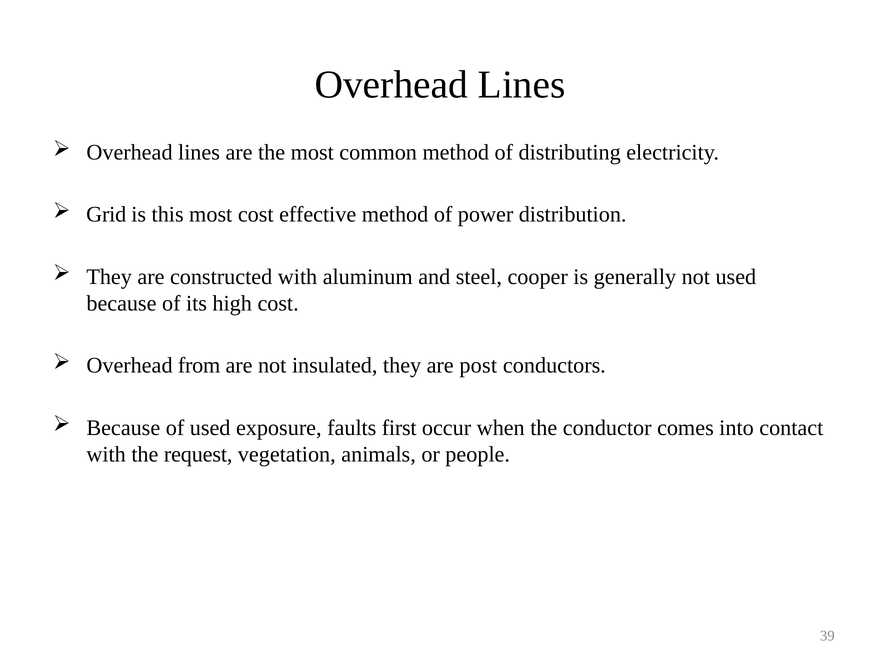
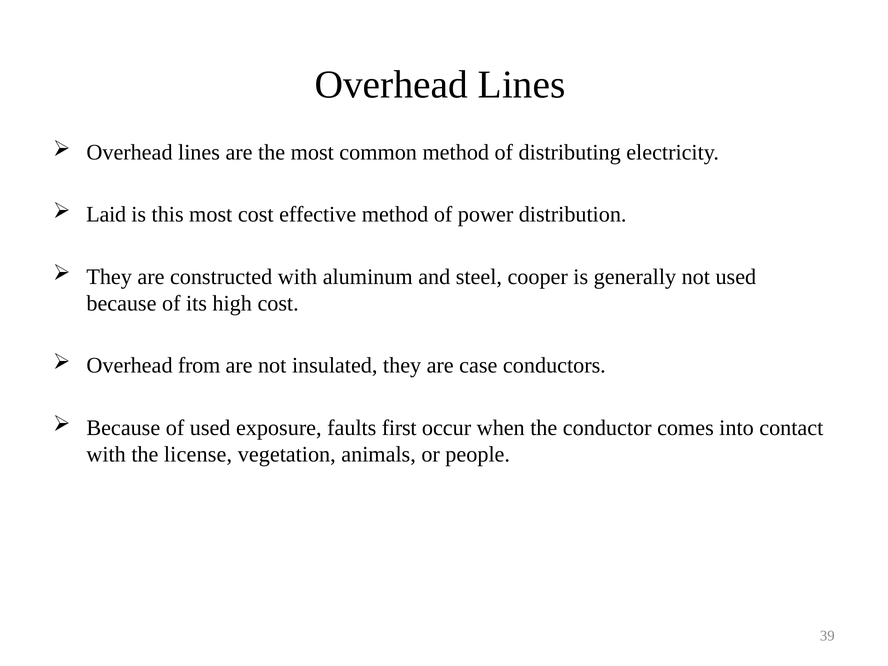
Grid: Grid -> Laid (106, 215)
post: post -> case (478, 366)
request: request -> license (198, 454)
